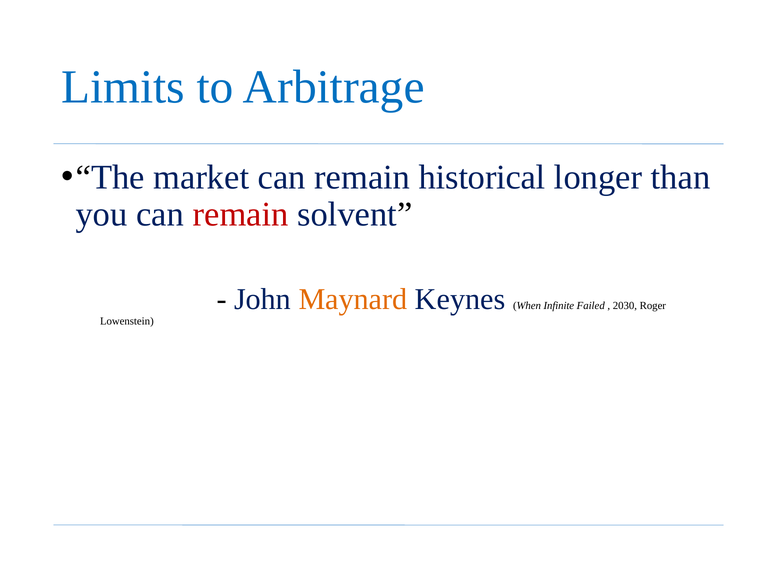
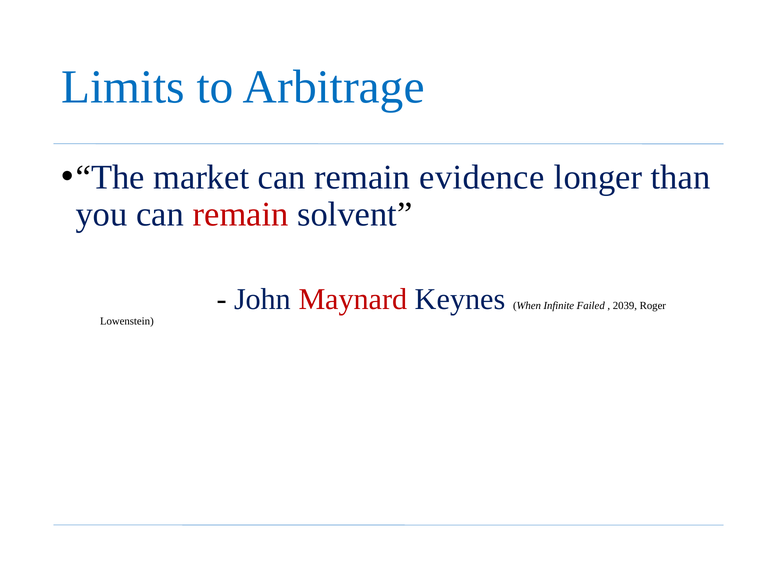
historical: historical -> evidence (482, 177)
Maynard colour: orange -> red (353, 299)
2030: 2030 -> 2039 (625, 305)
